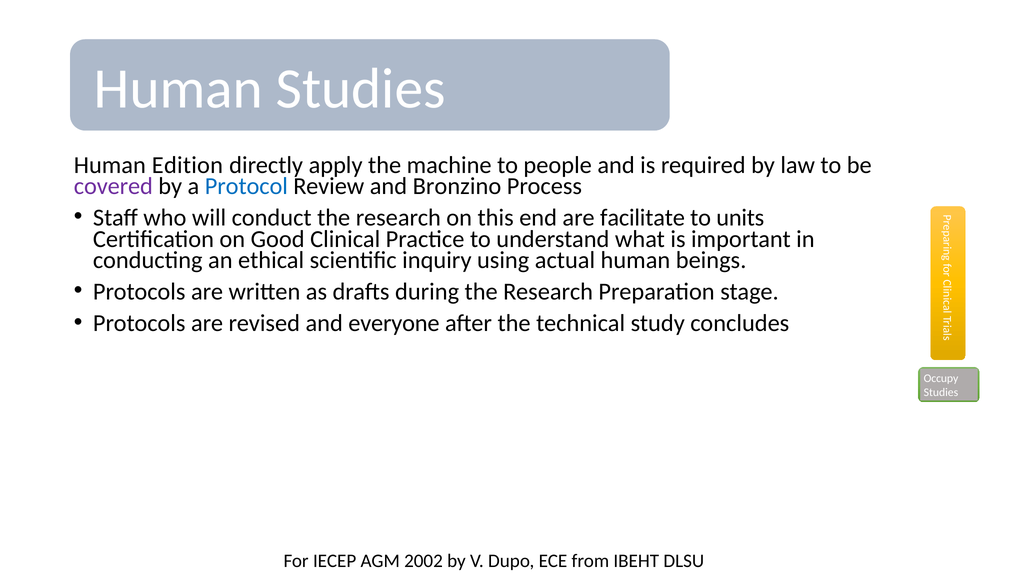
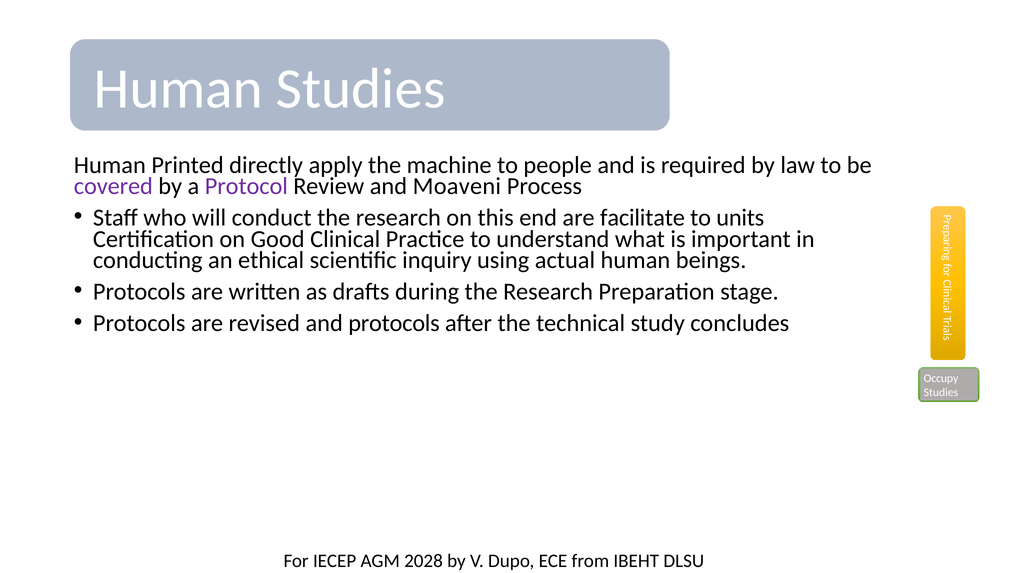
Edition: Edition -> Printed (188, 165)
Protocol colour: blue -> purple (246, 186)
Bronzino: Bronzino -> Moaveni (457, 186)
and everyone: everyone -> protocols (394, 324)
2002: 2002 -> 2028 (423, 561)
